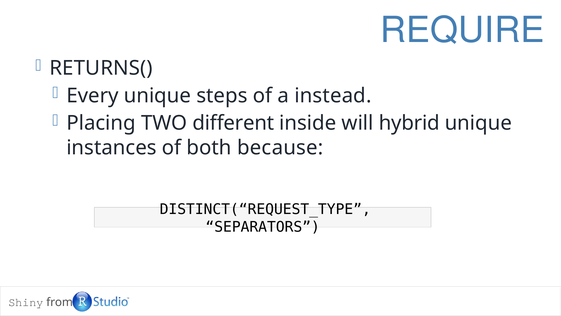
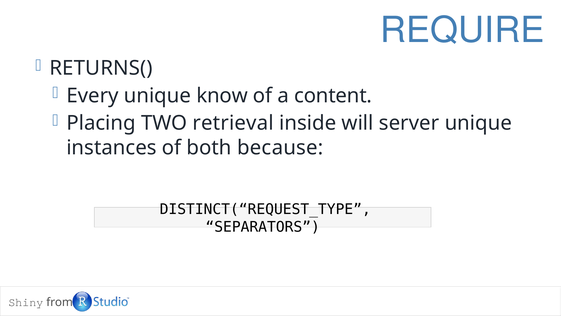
steps: steps -> know (222, 95)
instead: instead -> content (333, 95)
different: different -> retrieval (233, 123)
hybrid: hybrid -> server (409, 123)
